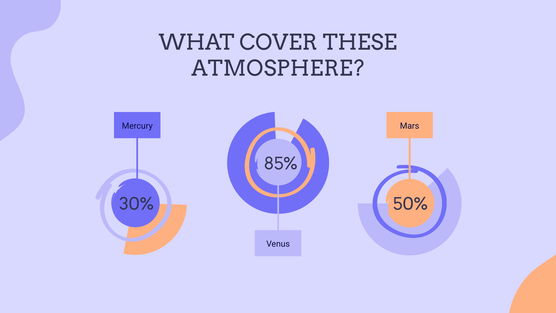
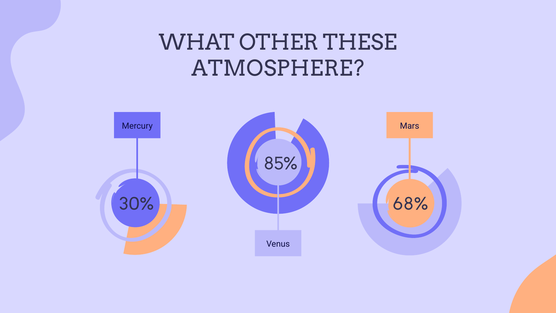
COVER: COVER -> OTHER (279, 43)
50%: 50% -> 68% (411, 204)
